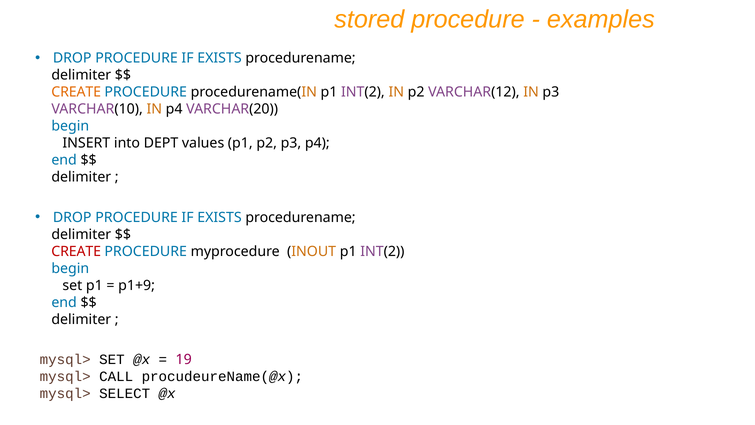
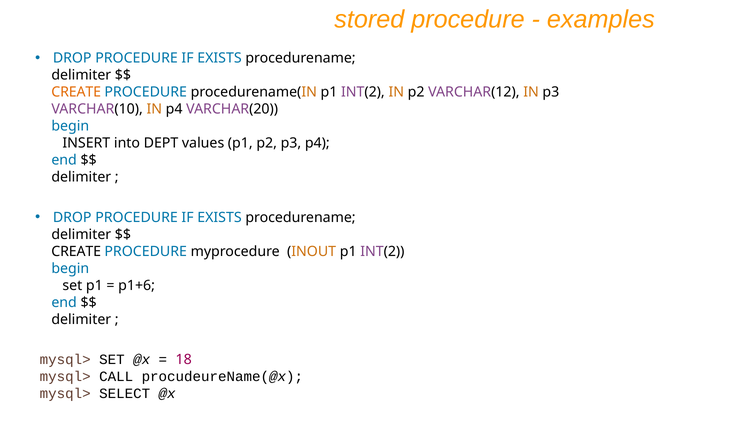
CREATE colour: red -> black (76, 251)
p1+9: p1+9 -> p1+6 (137, 285)
19: 19 -> 18 (184, 359)
